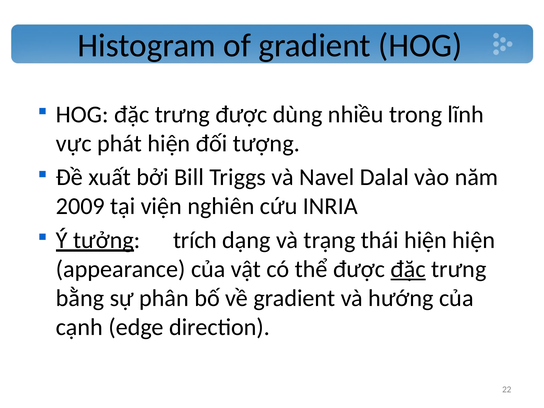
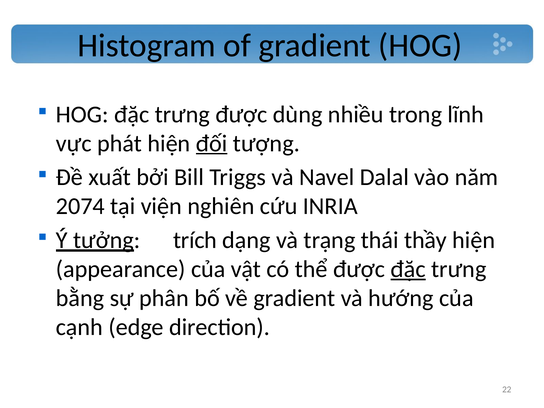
đối underline: none -> present (212, 143)
2009: 2009 -> 2074 (80, 206)
thái hiện: hiện -> thầy (426, 240)
